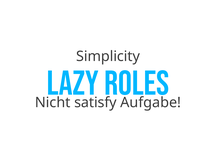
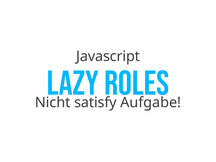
Simplicity: Simplicity -> Javascript (108, 56)
